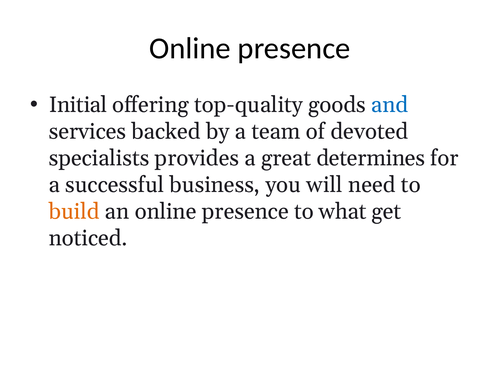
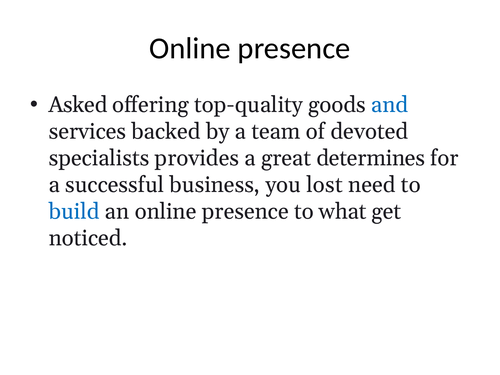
Initial: Initial -> Asked (78, 105)
will: will -> lost (325, 185)
build colour: orange -> blue (74, 212)
